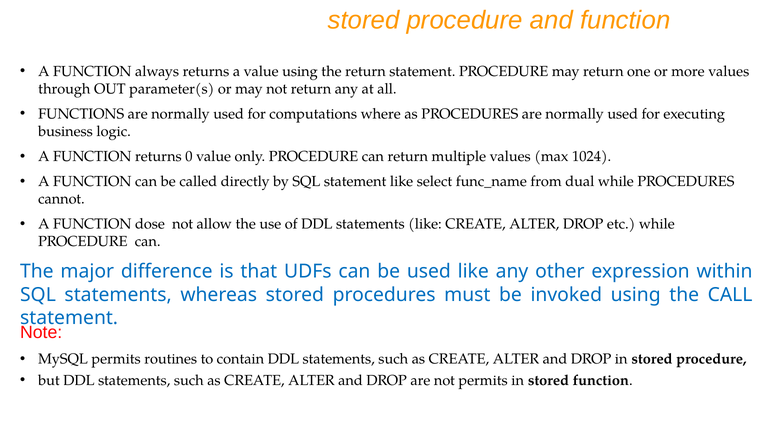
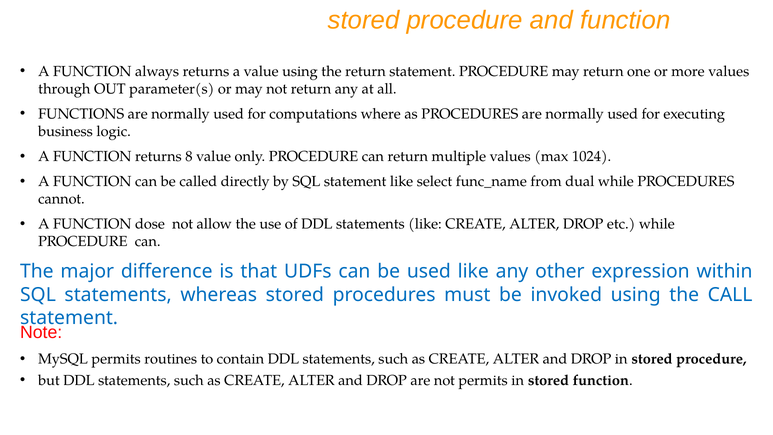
0: 0 -> 8 (189, 156)
